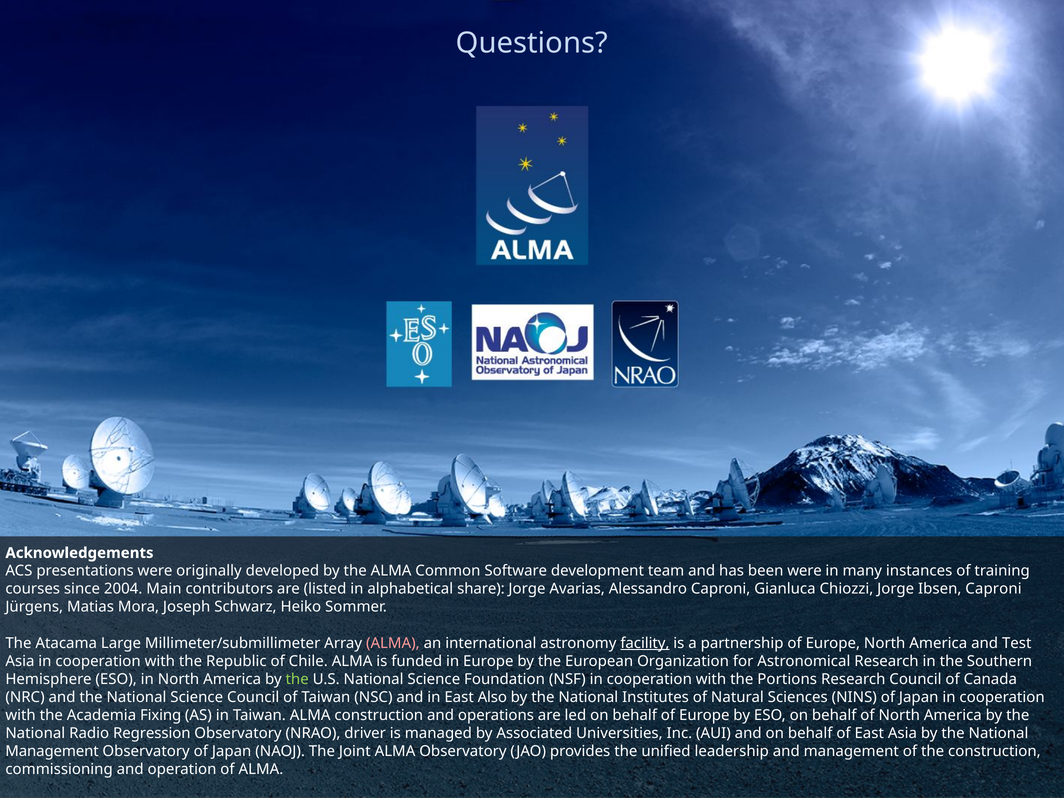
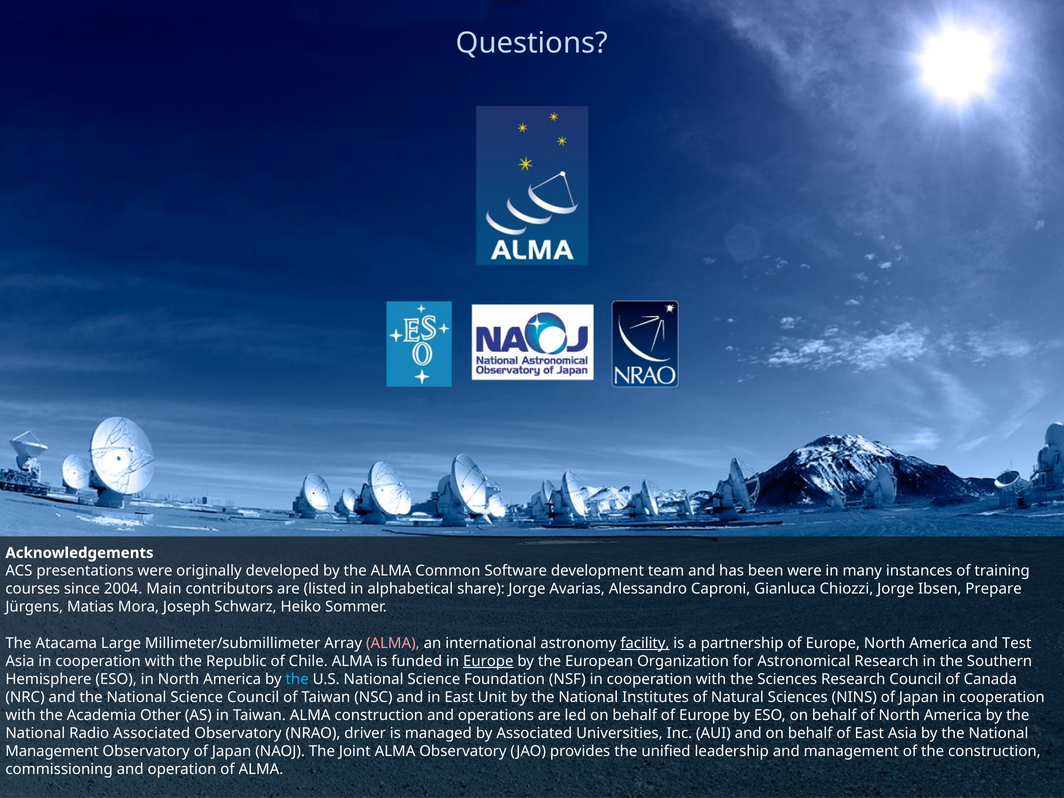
Ibsen Caproni: Caproni -> Prepare (994, 589)
Europe underline: none -> present (488, 661)
the colour: light green -> light blue (297, 679)
the Portions: Portions -> Sciences (787, 679)
Also: Also -> Unit (492, 697)
Fixing: Fixing -> Other (161, 715)
Radio Regression: Regression -> Associated (152, 733)
